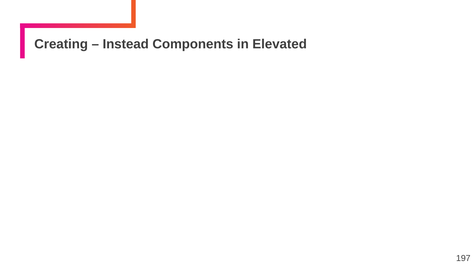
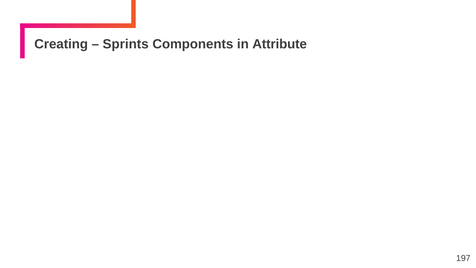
Instead: Instead -> Sprints (126, 44)
Elevated: Elevated -> Attribute (280, 44)
